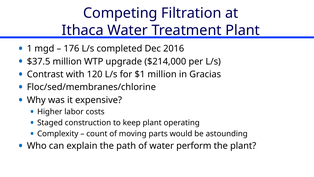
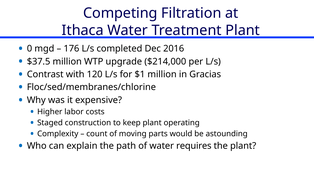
1: 1 -> 0 (30, 49)
perform: perform -> requires (194, 146)
